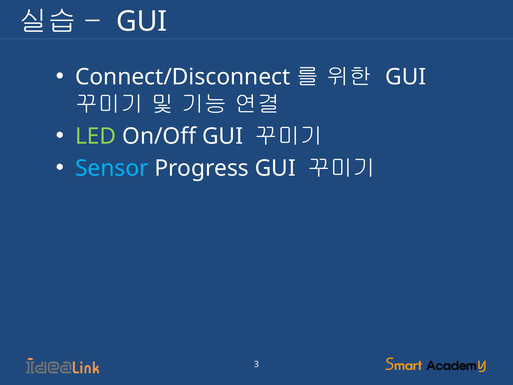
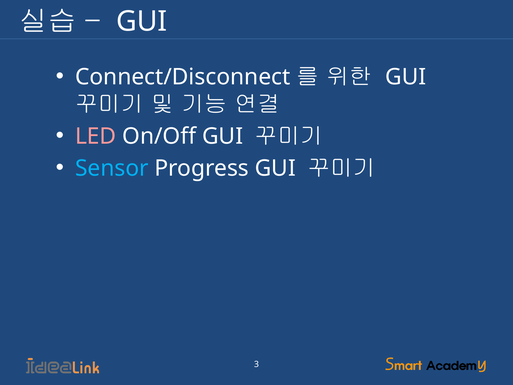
LED colour: light green -> pink (96, 136)
